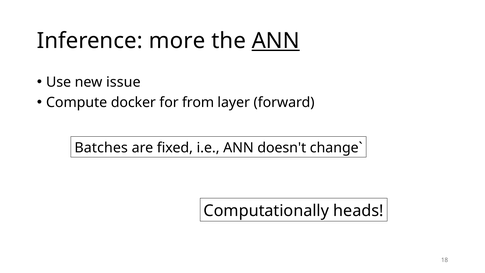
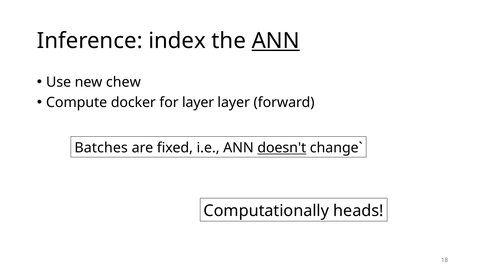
more: more -> index (177, 41)
issue: issue -> chew (123, 82)
for from: from -> layer (198, 102)
doesn't underline: none -> present (282, 148)
